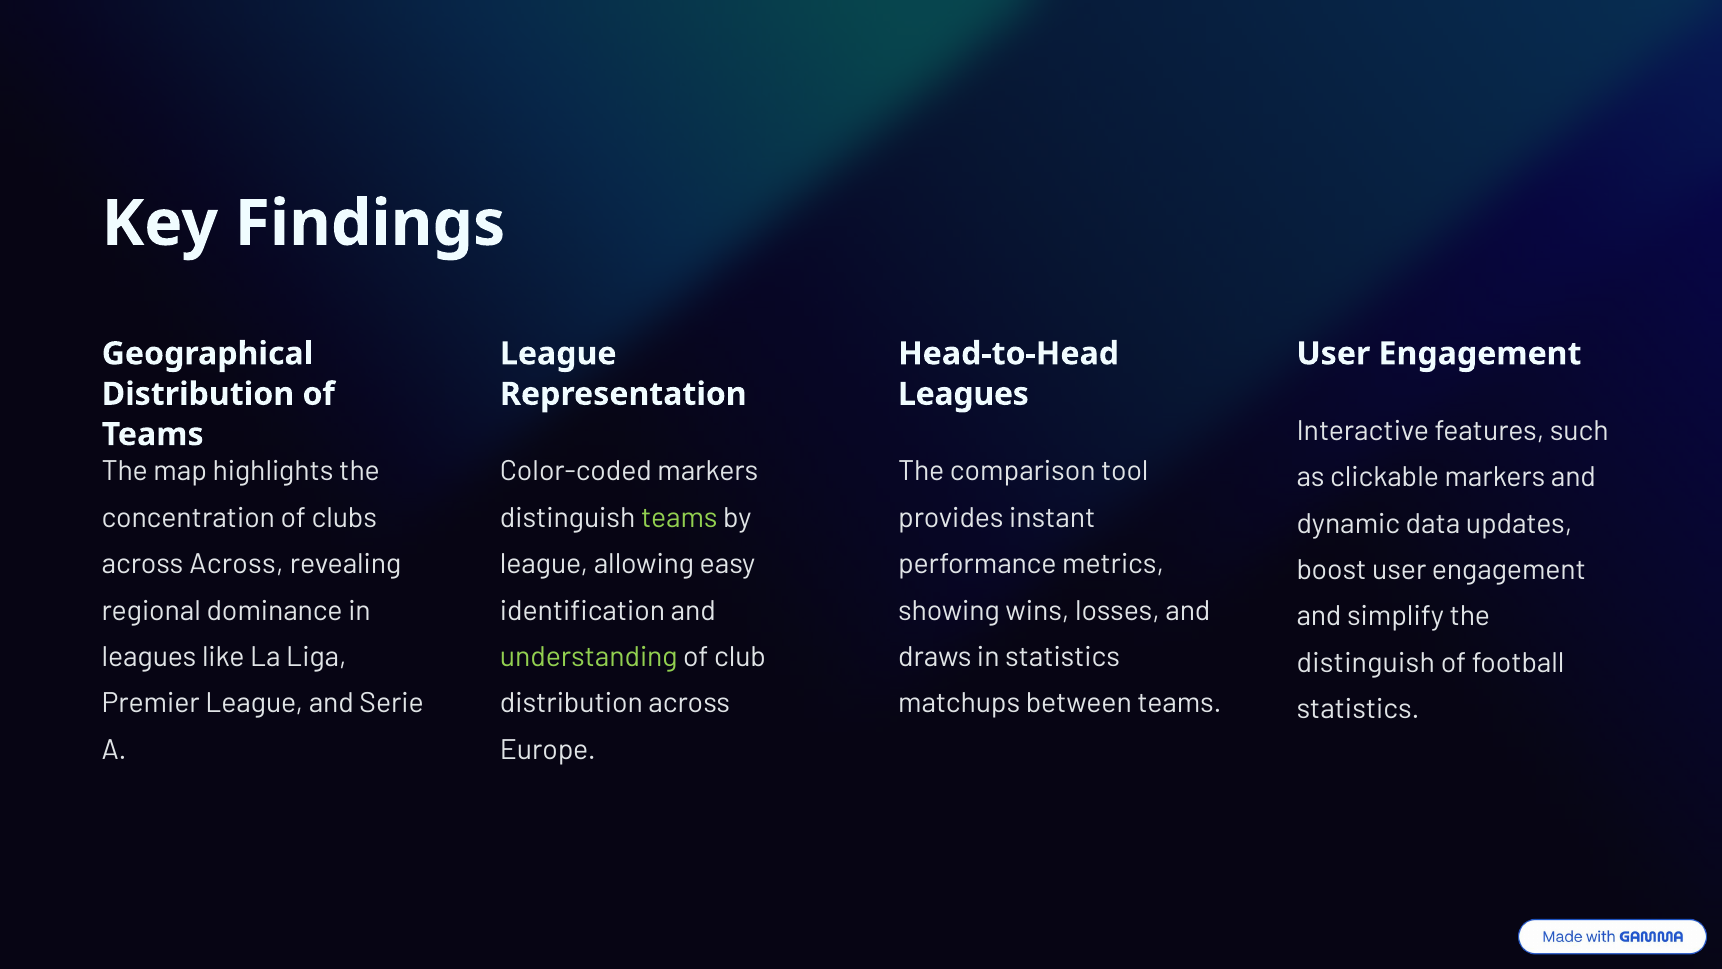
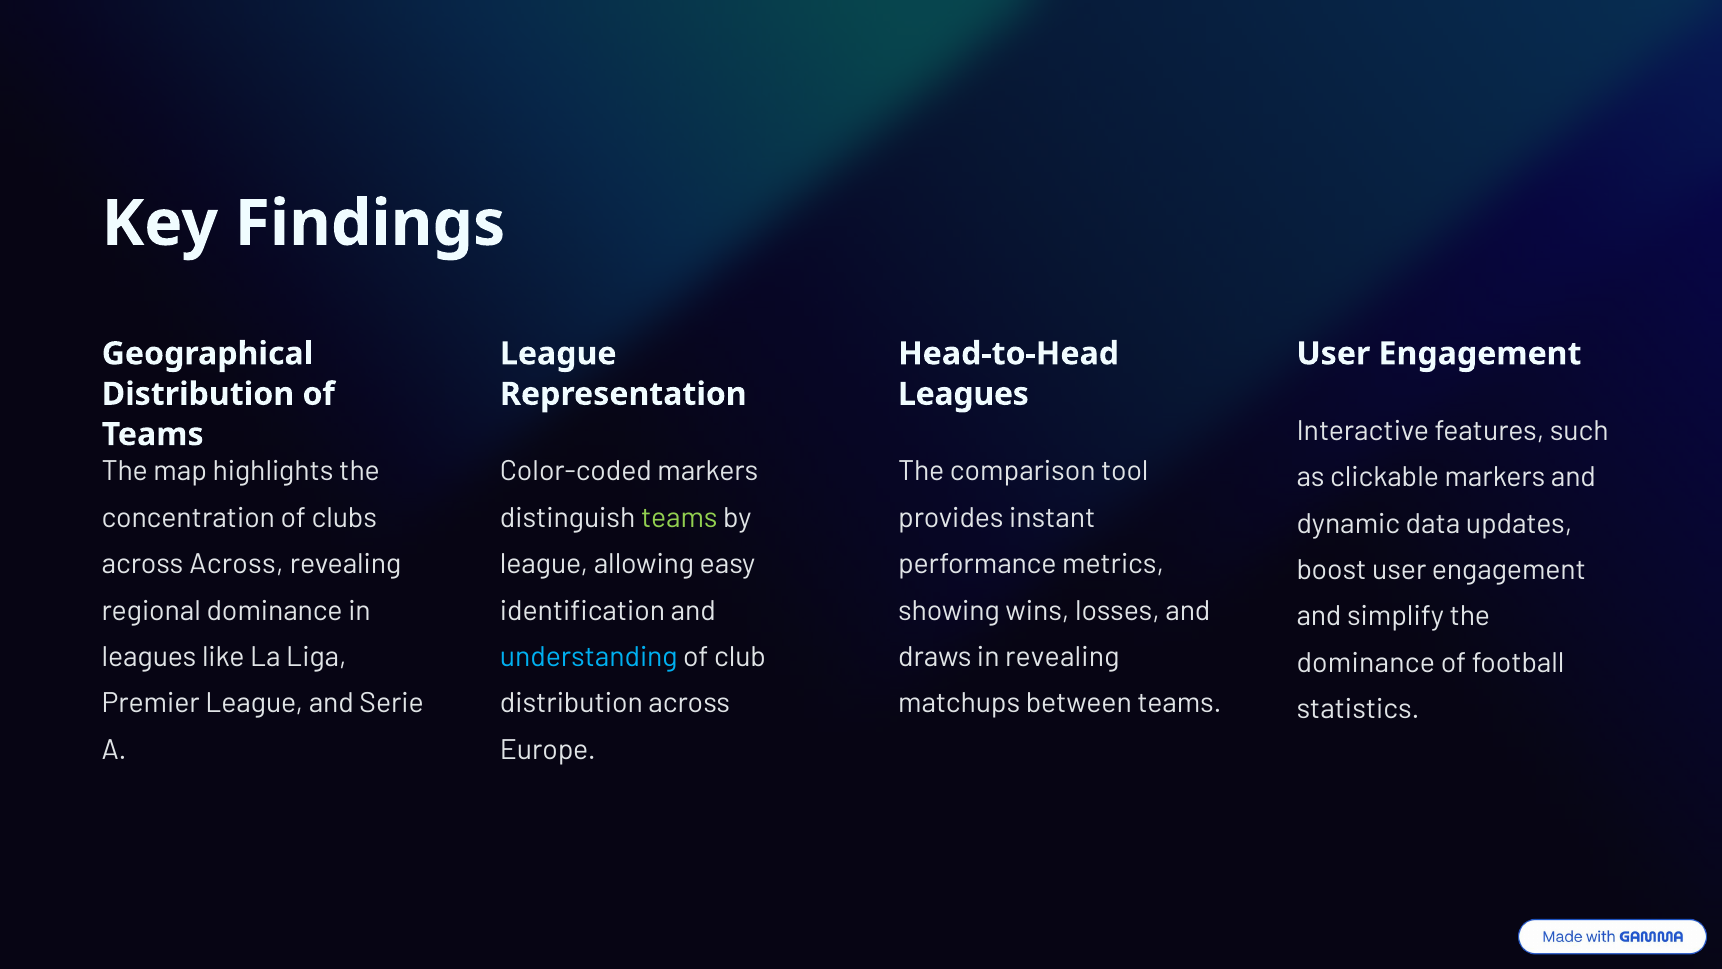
understanding colour: light green -> light blue (589, 657)
in statistics: statistics -> revealing (1062, 657)
distinguish: distinguish -> dominance (1366, 663)
